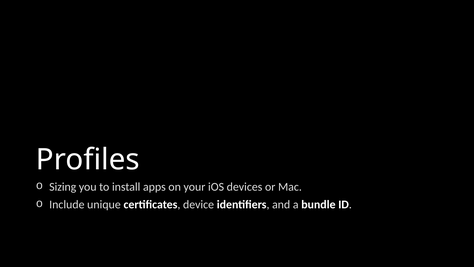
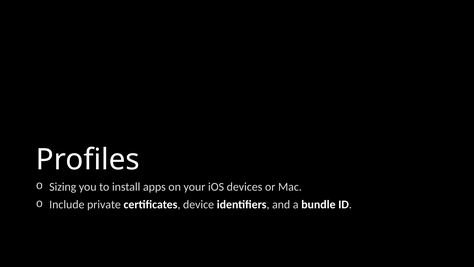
unique: unique -> private (104, 204)
